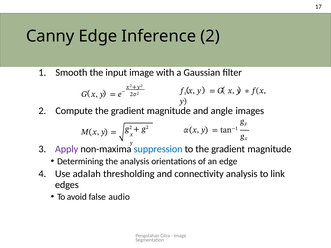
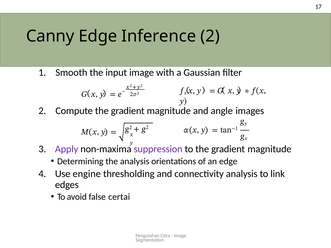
suppression colour: blue -> purple (158, 149)
adalah: adalah -> engine (87, 174)
audio: audio -> certai (119, 197)
